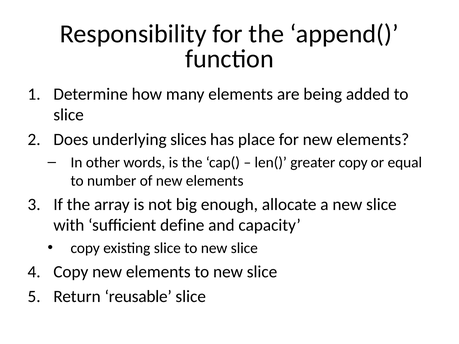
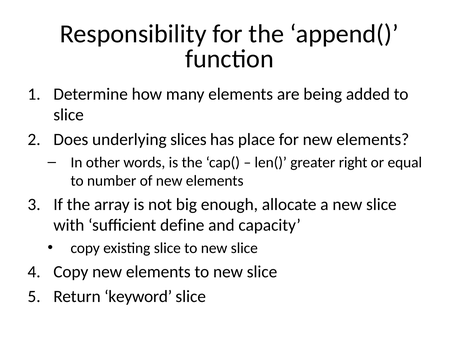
greater copy: copy -> right (353, 163)
reusable: reusable -> keyword (138, 297)
